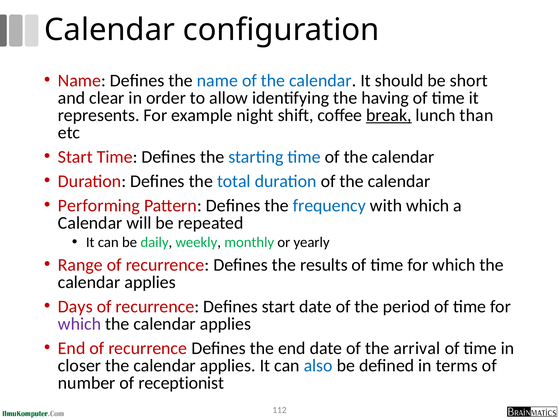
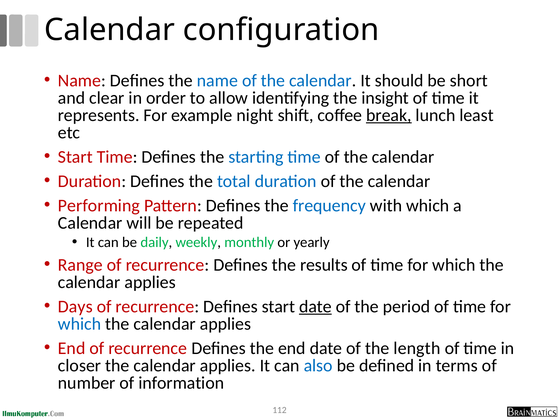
having: having -> insight (385, 98)
than: than -> least (477, 115)
date underline: none -> present (315, 307)
which colour: purple -> blue (80, 324)
arrival: arrival -> length (417, 348)
receptionist: receptionist -> information (181, 383)
